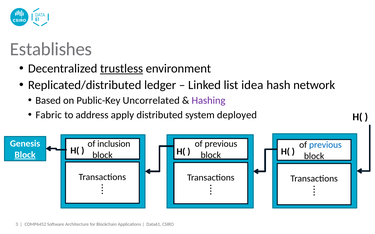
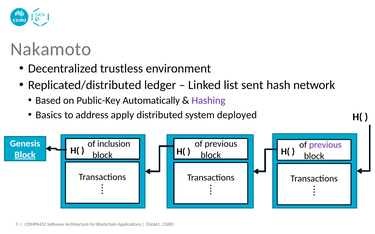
Establishes: Establishes -> Nakamoto (51, 49)
trustless underline: present -> none (122, 68)
idea: idea -> sent (252, 85)
Uncorrelated: Uncorrelated -> Automatically (151, 101)
Fabric: Fabric -> Basics (49, 115)
previous colour: blue -> purple (325, 145)
